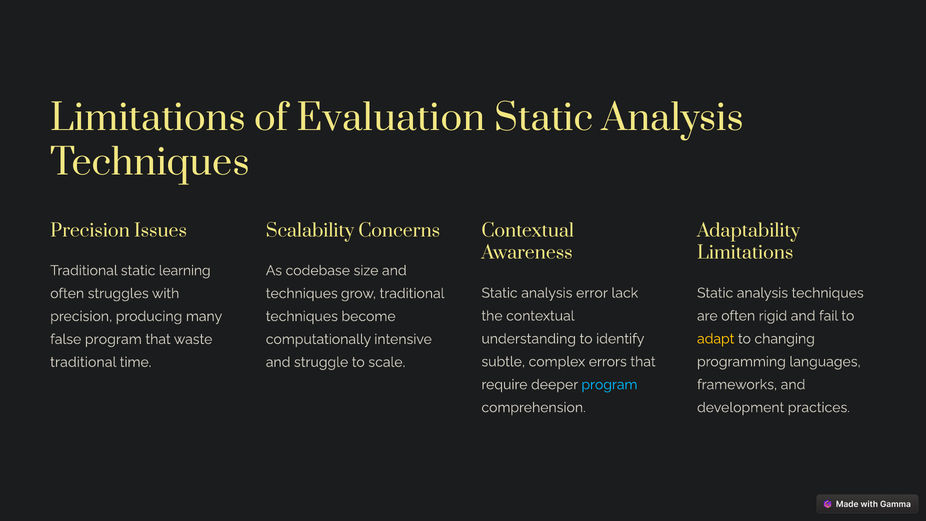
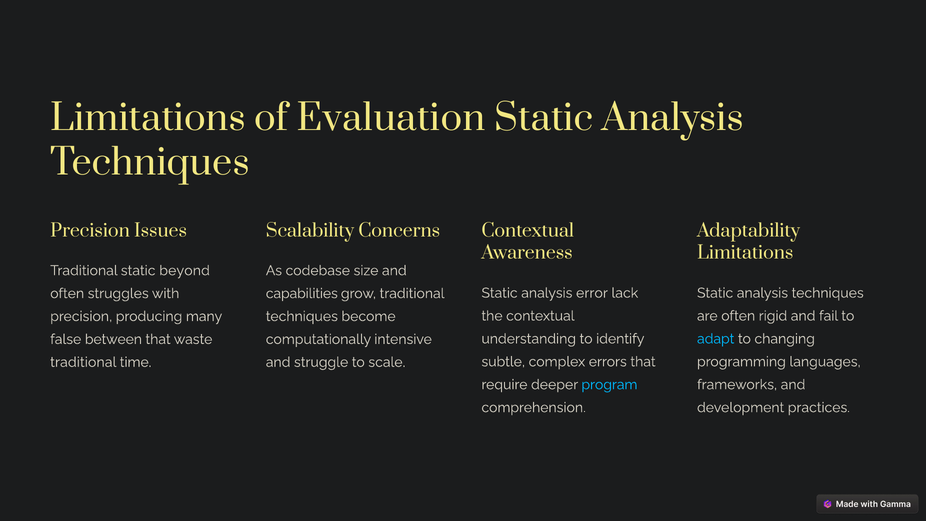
learning: learning -> beyond (185, 270)
techniques: techniques -> capabilities (302, 293)
adapt colour: yellow -> light blue (716, 339)
false program: program -> between (113, 339)
